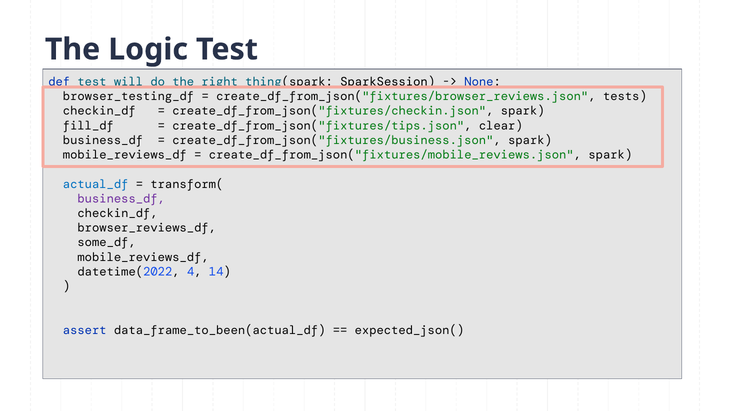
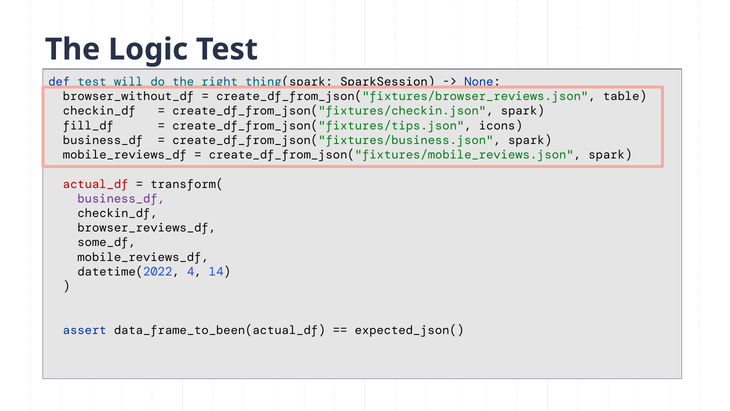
browser_testing_df: browser_testing_df -> browser_without_df (129, 96)
tests: tests -> table (625, 96)
clear: clear -> icons (501, 125)
actual_df colour: blue -> red (96, 184)
